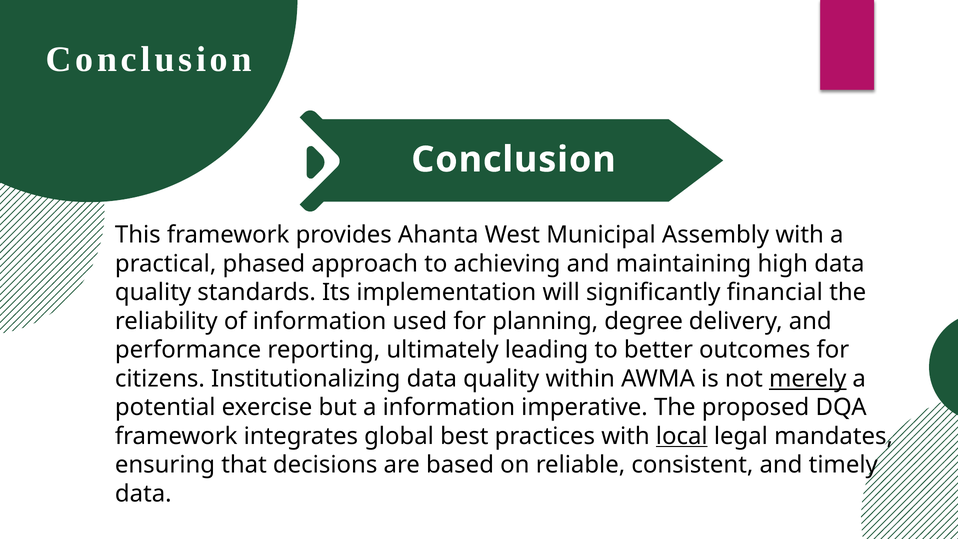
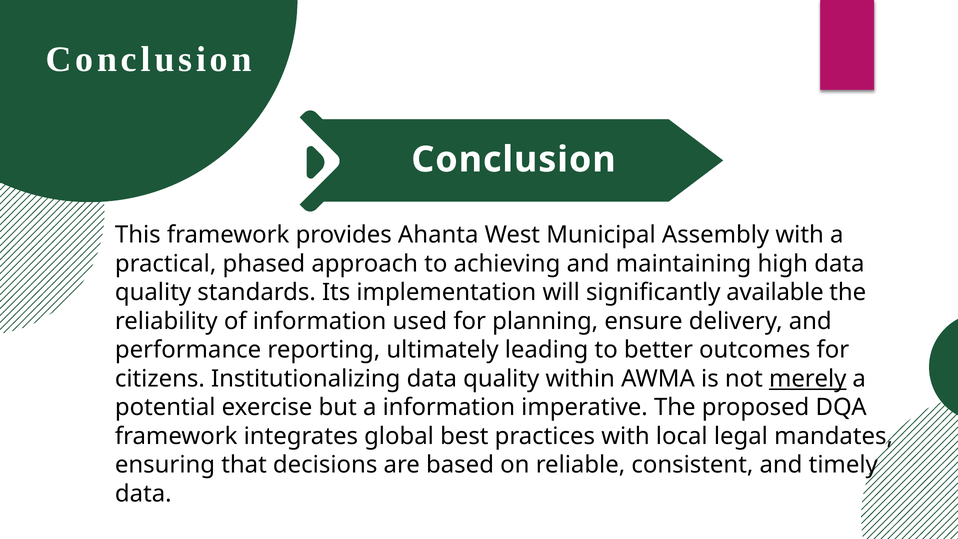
financial: financial -> available (775, 292)
degree: degree -> ensure (643, 321)
local underline: present -> none (682, 436)
